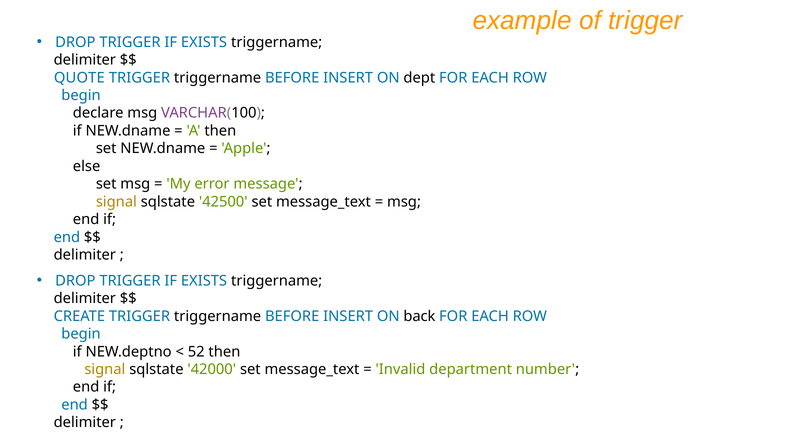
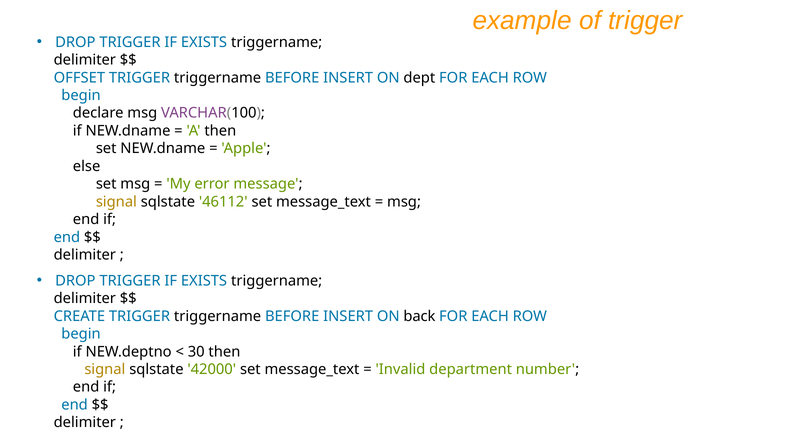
QUOTE: QUOTE -> OFFSET (79, 78)
42500: 42500 -> 46112 (223, 202)
52: 52 -> 30 (196, 351)
